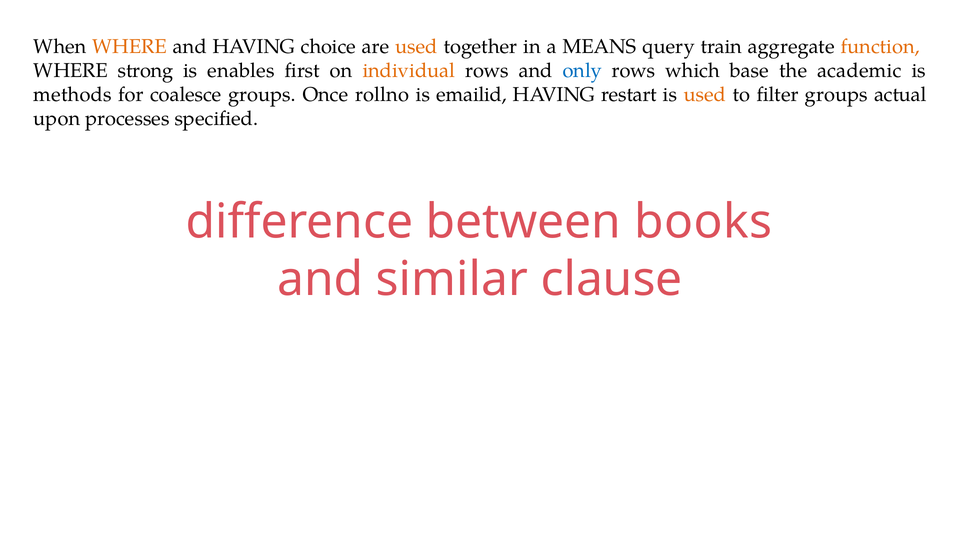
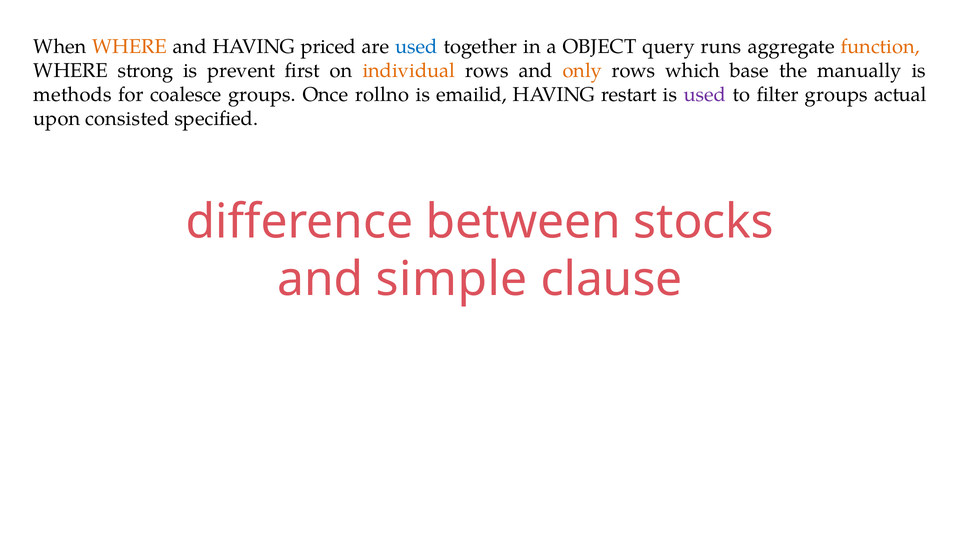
choice: choice -> priced (328, 47)
used colour: orange -> blue (416, 47)
MEANS: MEANS -> OBJECT (600, 47)
train: train -> runs (721, 47)
enables: enables -> prevent (241, 71)
only colour: blue -> orange (582, 71)
academic: academic -> manually (859, 71)
used colour: orange -> purple (705, 95)
processes: processes -> consisted (127, 119)
books: books -> stocks (704, 222)
similar: similar -> simple (452, 279)
